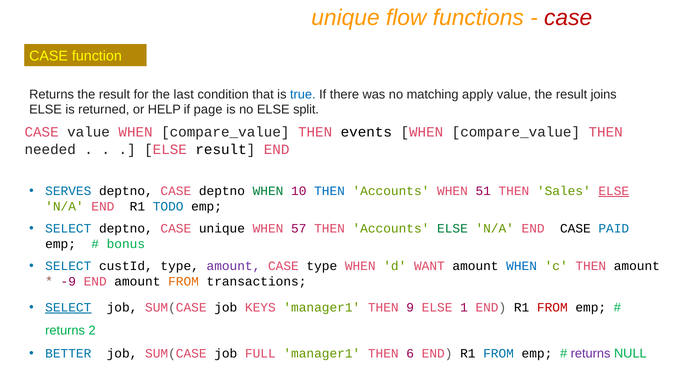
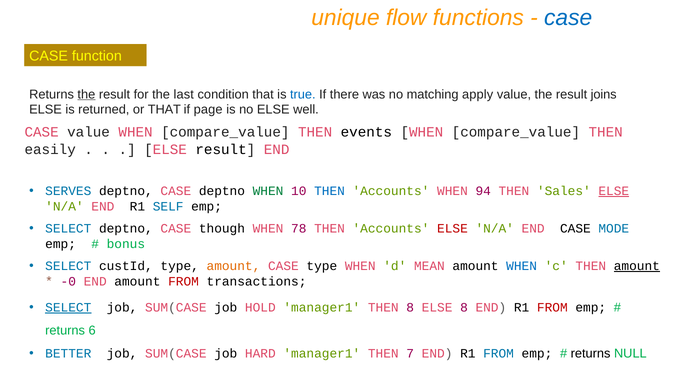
case colour: red -> blue (568, 18)
the underline: none -> present (86, 94)
or HELP: HELP -> THAT (164, 110)
split: split -> well (306, 110)
needed: needed -> easily (50, 149)
51: 51 -> 94 (483, 191)
TODO: TODO -> SELF (168, 206)
CASE unique: unique -> though (222, 229)
57: 57 -> 78 (299, 229)
ELSE colour: green -> red (452, 229)
PAID: PAID -> MODE (614, 229)
amount colour: purple -> orange (233, 266)
WANT: WANT -> MEAN (429, 266)
amount underline: none -> present (637, 266)
-9: -9 -> -0 (68, 282)
FROM colour: orange -> red (184, 282)
KEYS: KEYS -> HOLD (260, 308)
THEN 9: 9 -> 8 (410, 308)
ELSE 1: 1 -> 8 (464, 308)
2: 2 -> 6 (92, 331)
FULL: FULL -> HARD (260, 354)
6: 6 -> 7 (410, 354)
returns colour: purple -> black (591, 354)
